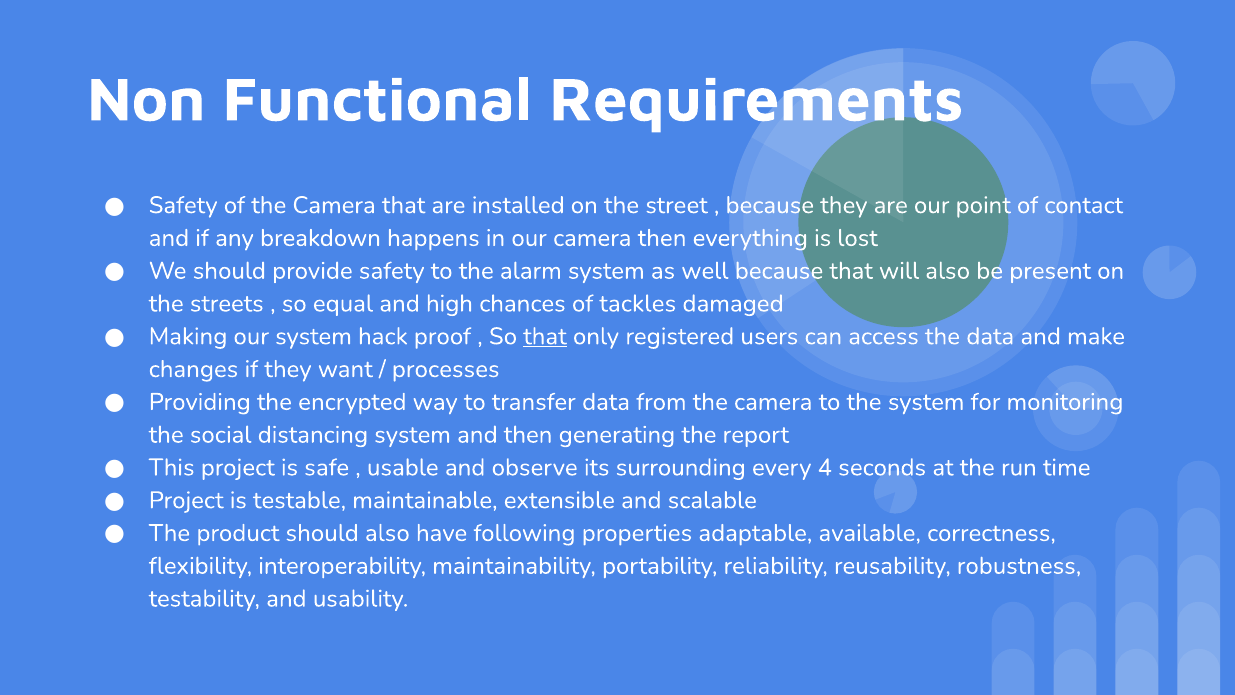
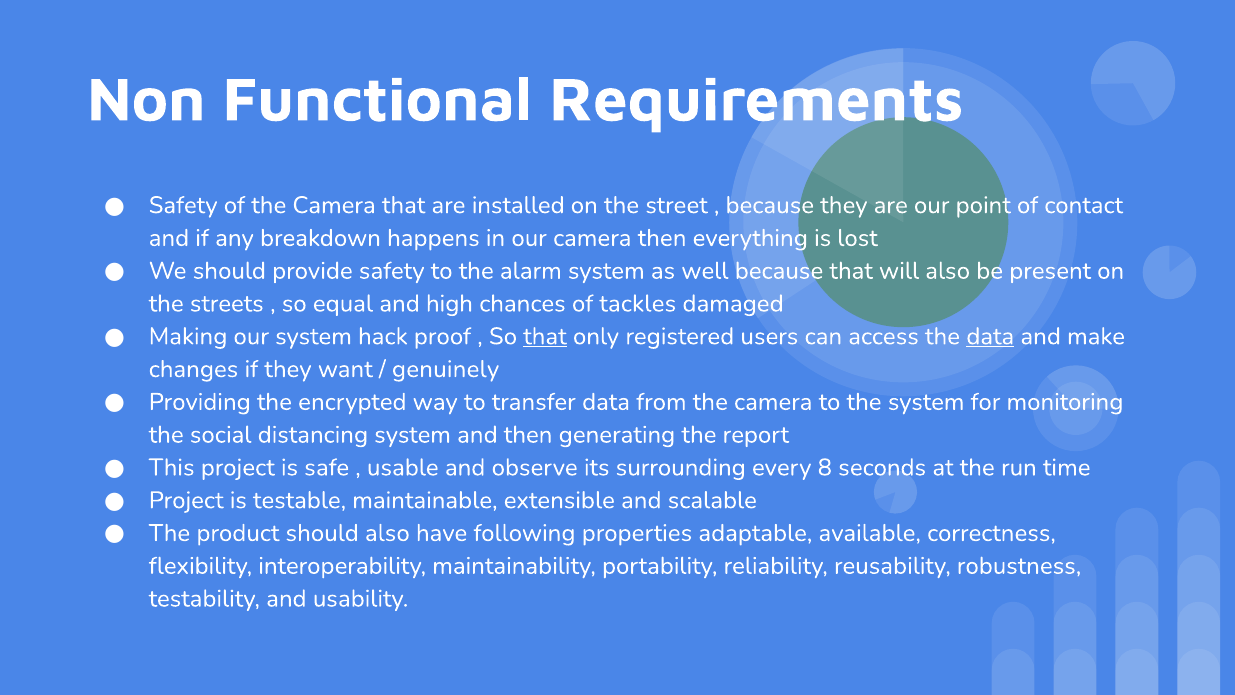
data underline: none -> present (990, 336)
processes: processes -> genuinely (446, 369)
4: 4 -> 8 (825, 467)
